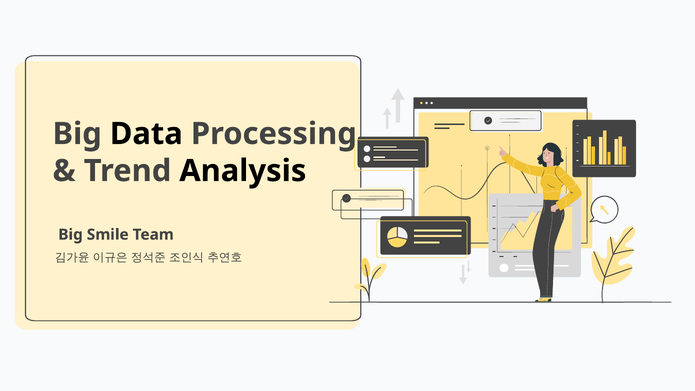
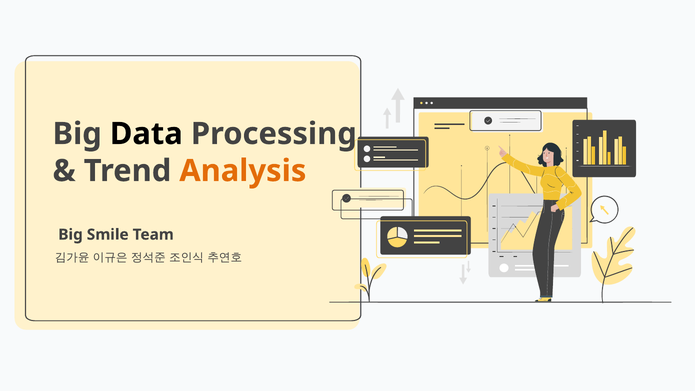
Analysis colour: black -> orange (243, 171)
